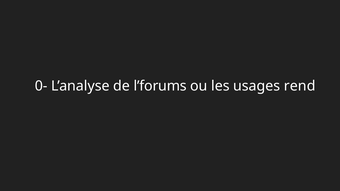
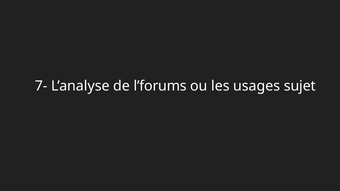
0-: 0- -> 7- (41, 86)
rend: rend -> sujet (300, 86)
